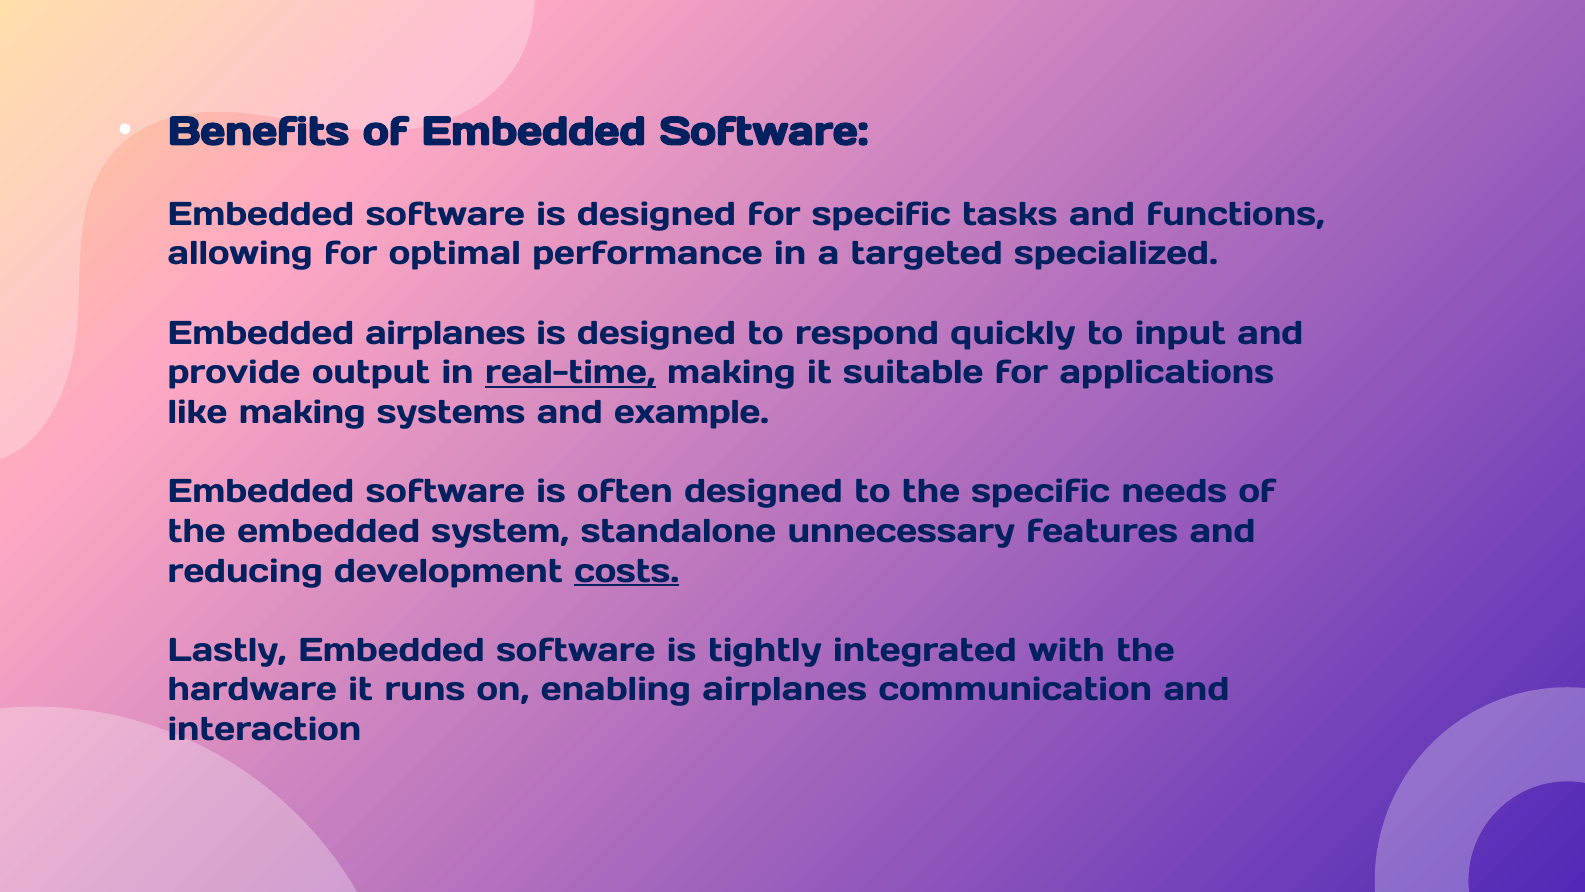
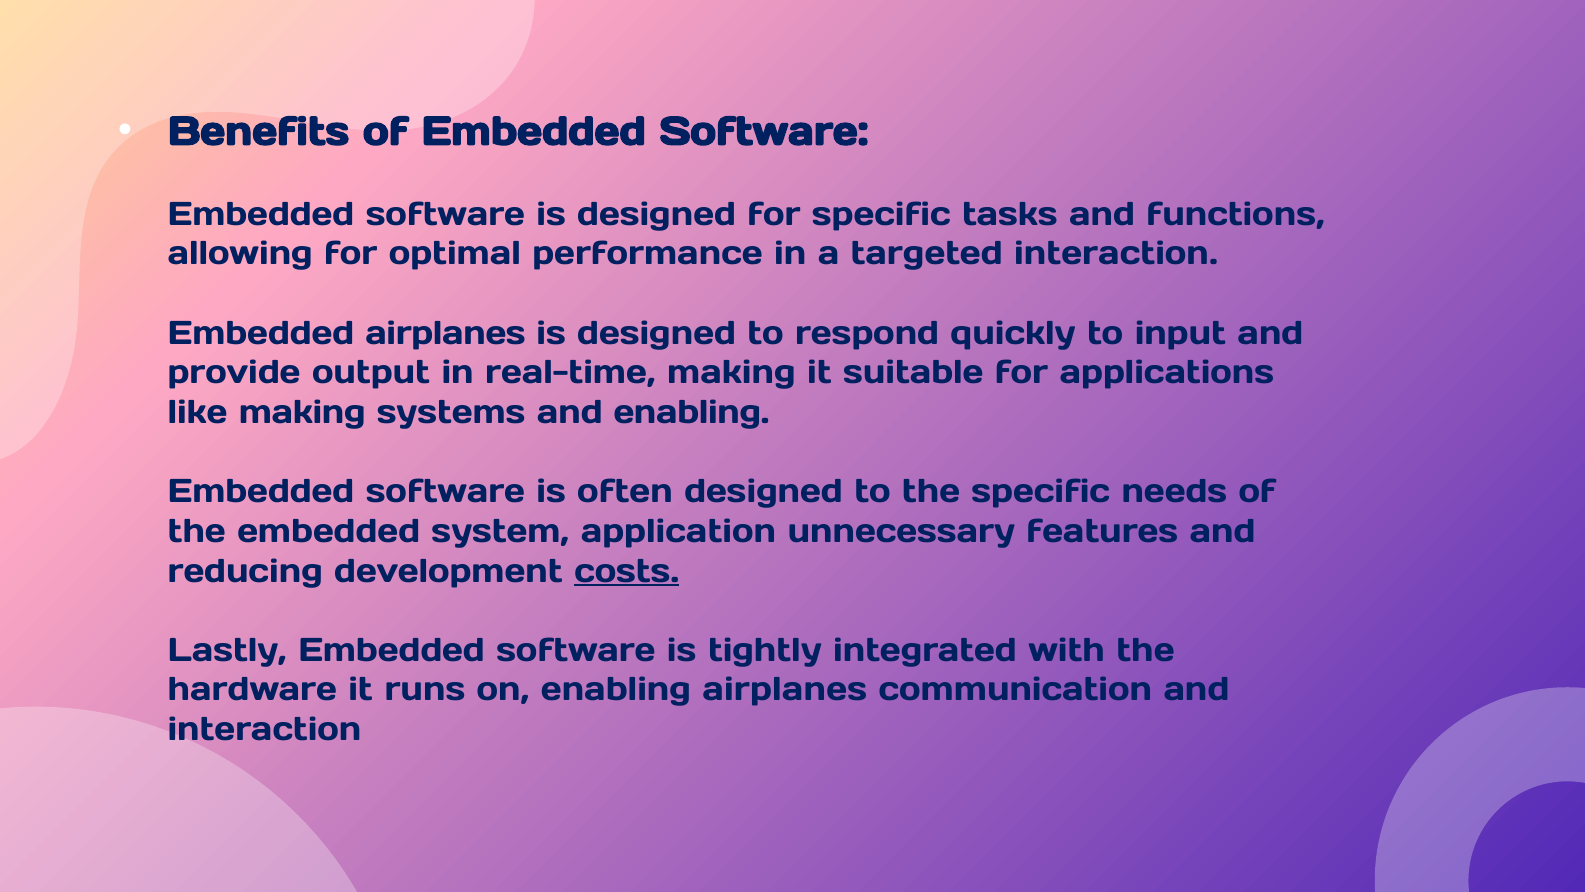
targeted specialized: specialized -> interaction (1116, 254)
real-time underline: present -> none (570, 373)
and example: example -> enabling (692, 412)
standalone: standalone -> application (678, 531)
